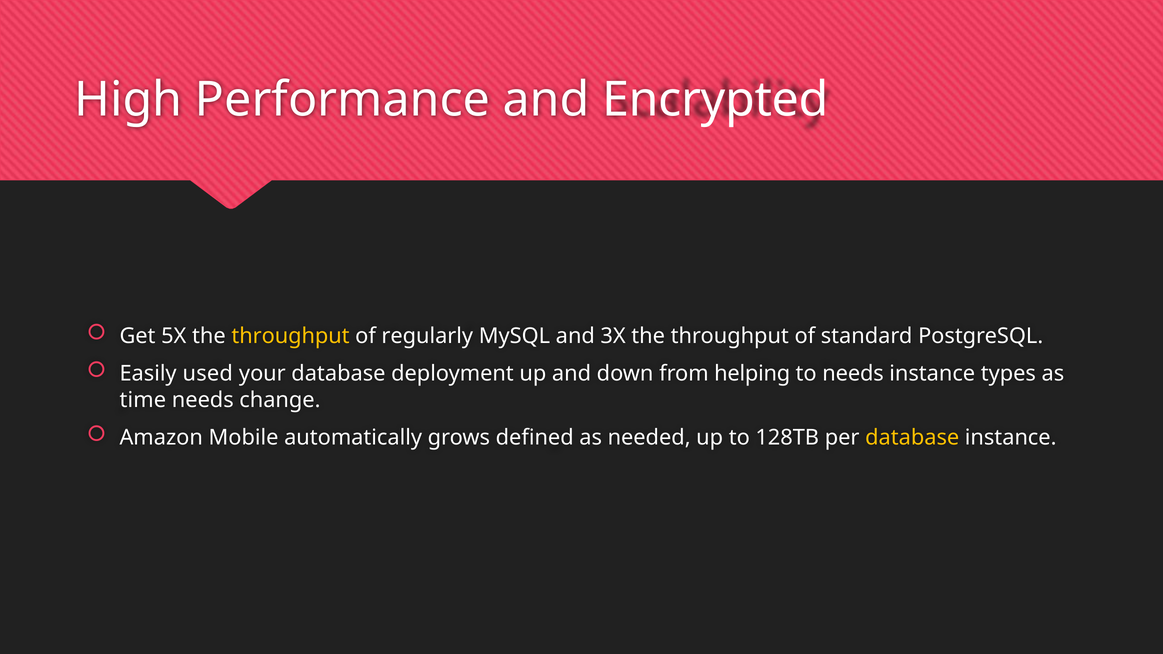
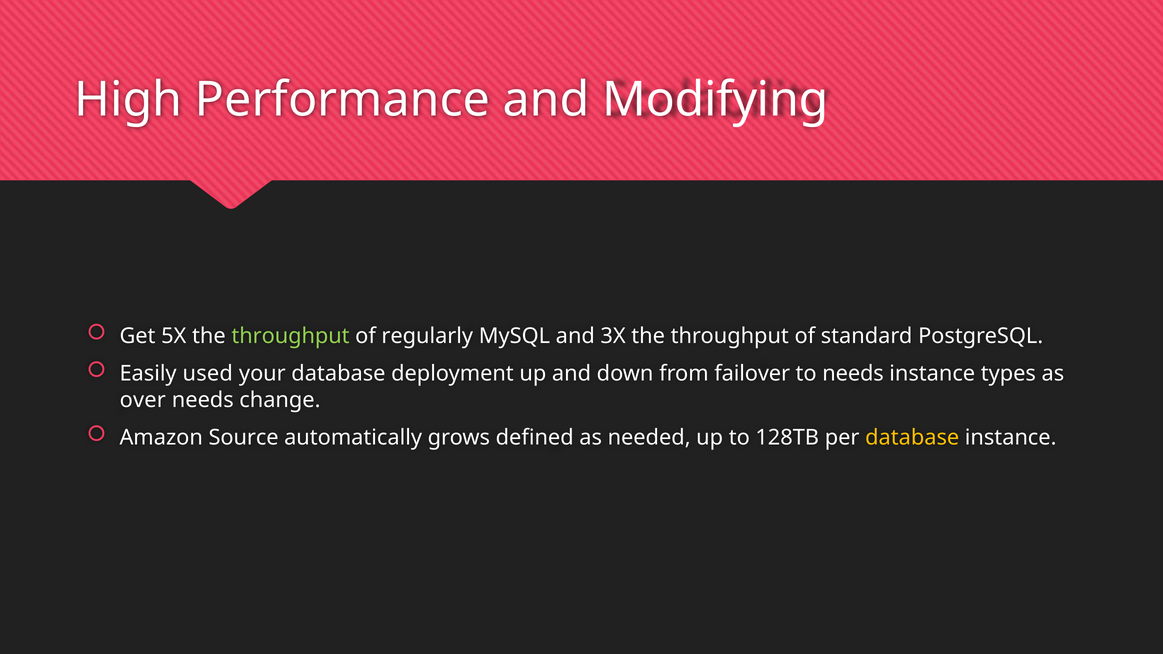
Encrypted: Encrypted -> Modifying (715, 100)
throughput colour: yellow -> light green (291, 336)
helping: helping -> failover (752, 374)
time: time -> over (143, 400)
Mobile: Mobile -> Source (244, 438)
